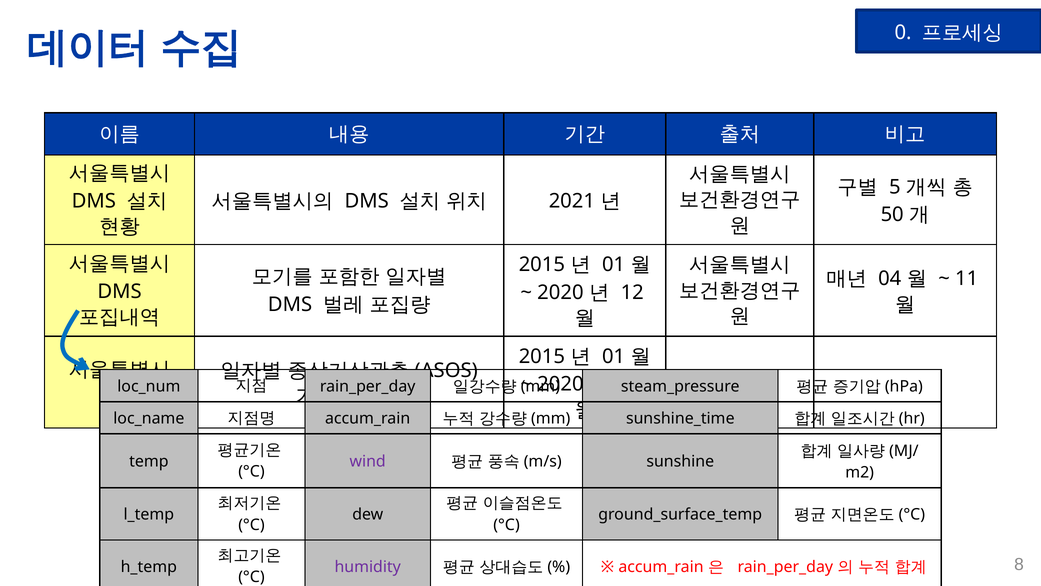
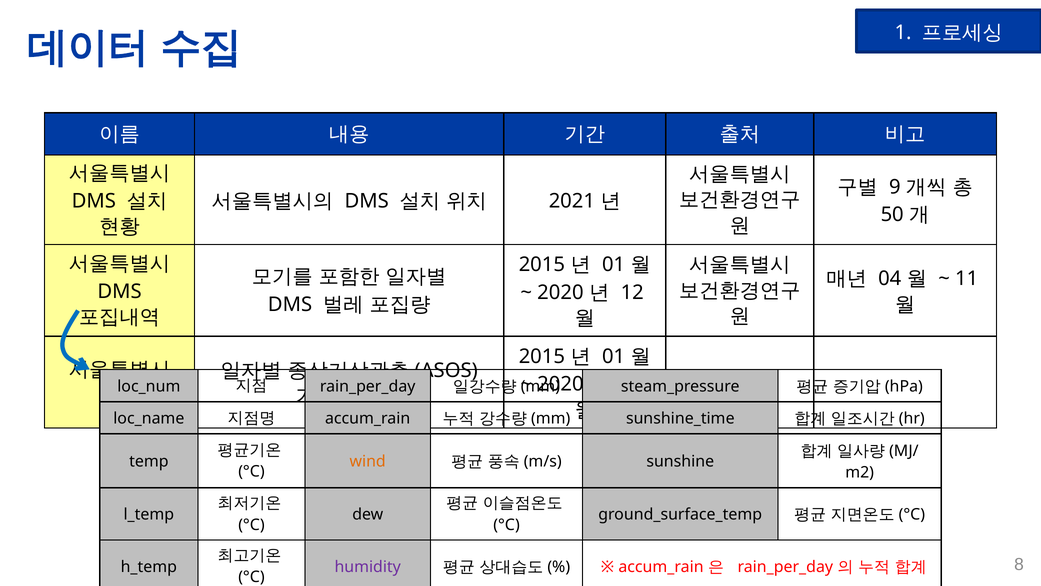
0: 0 -> 1 (903, 32)
5: 5 -> 9 (895, 187)
wind colour: purple -> orange (368, 461)
